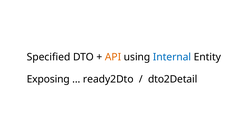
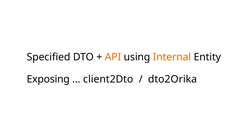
Internal colour: blue -> orange (172, 57)
ready2Dto: ready2Dto -> client2Dto (108, 79)
dto2Detail: dto2Detail -> dto2Orika (173, 79)
